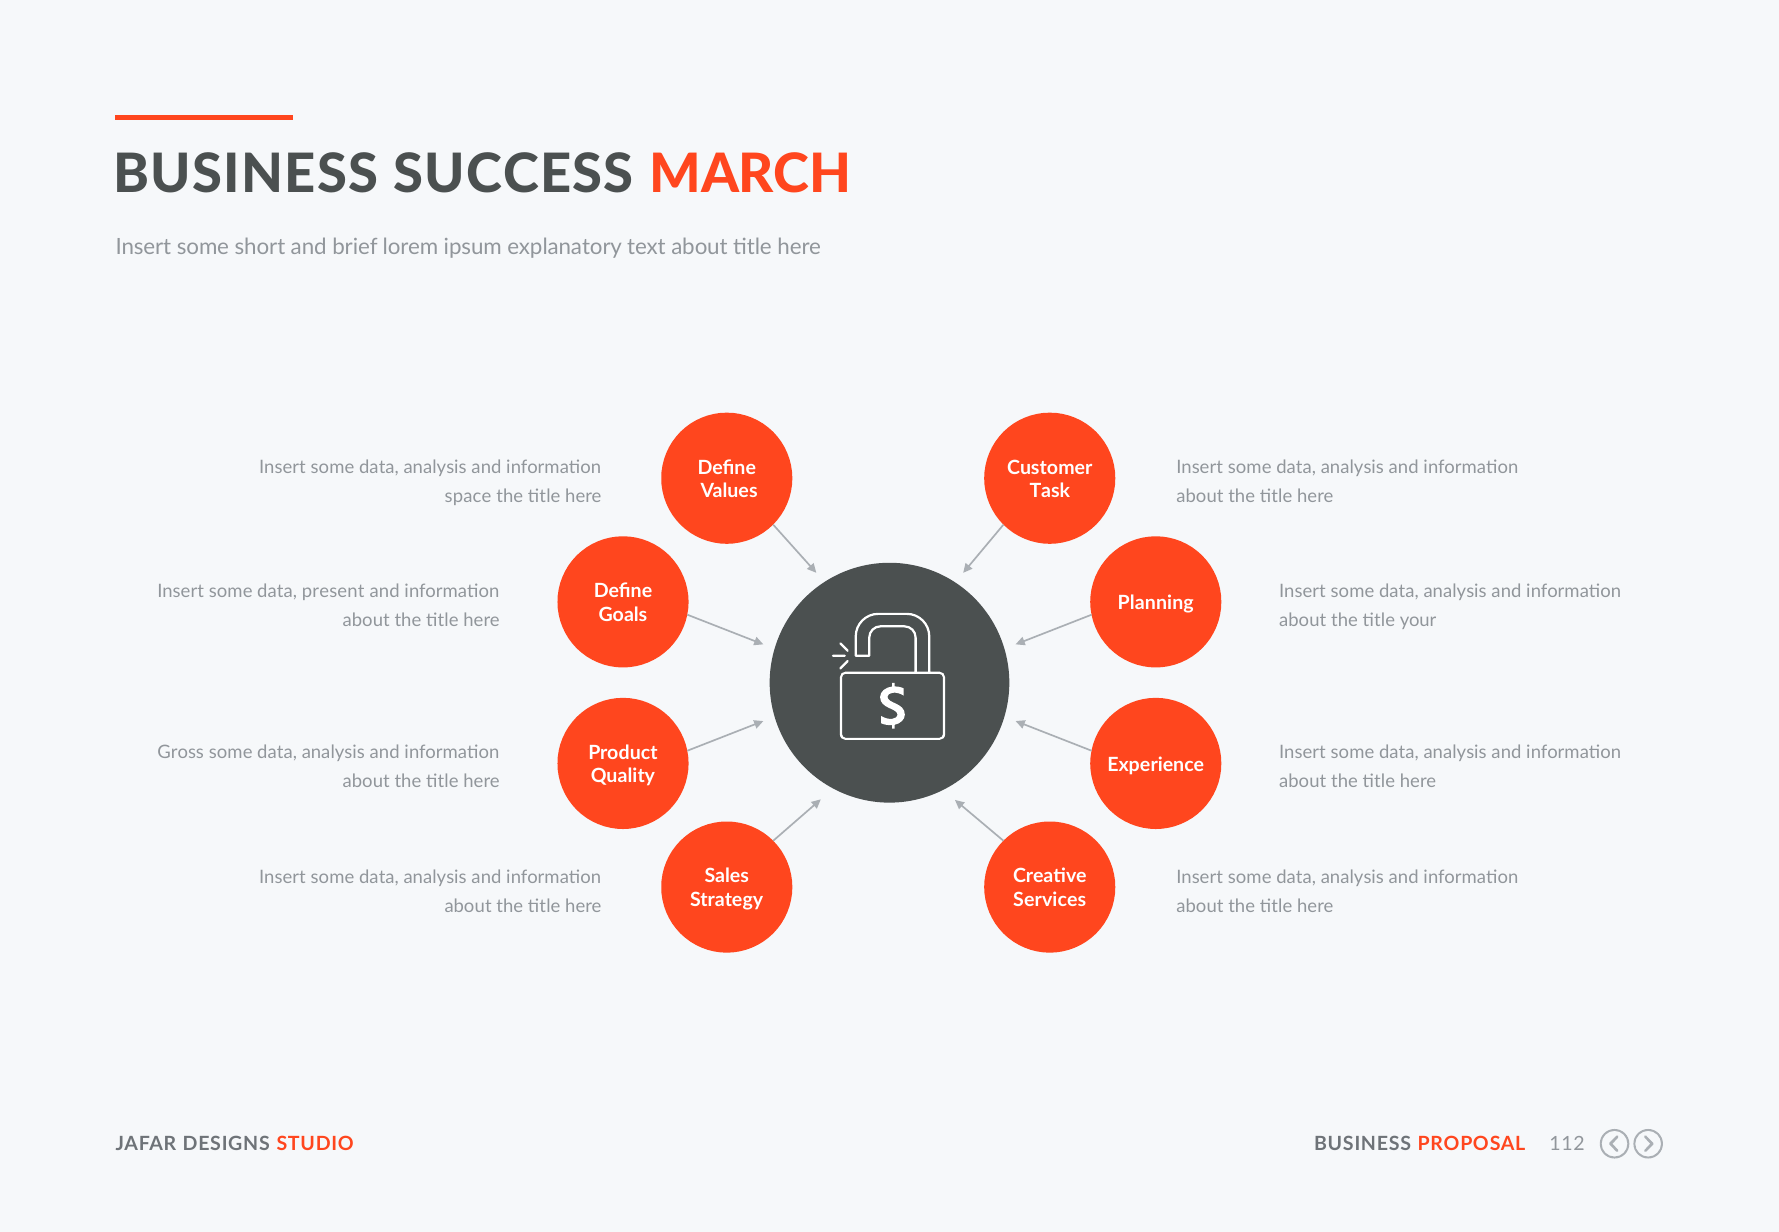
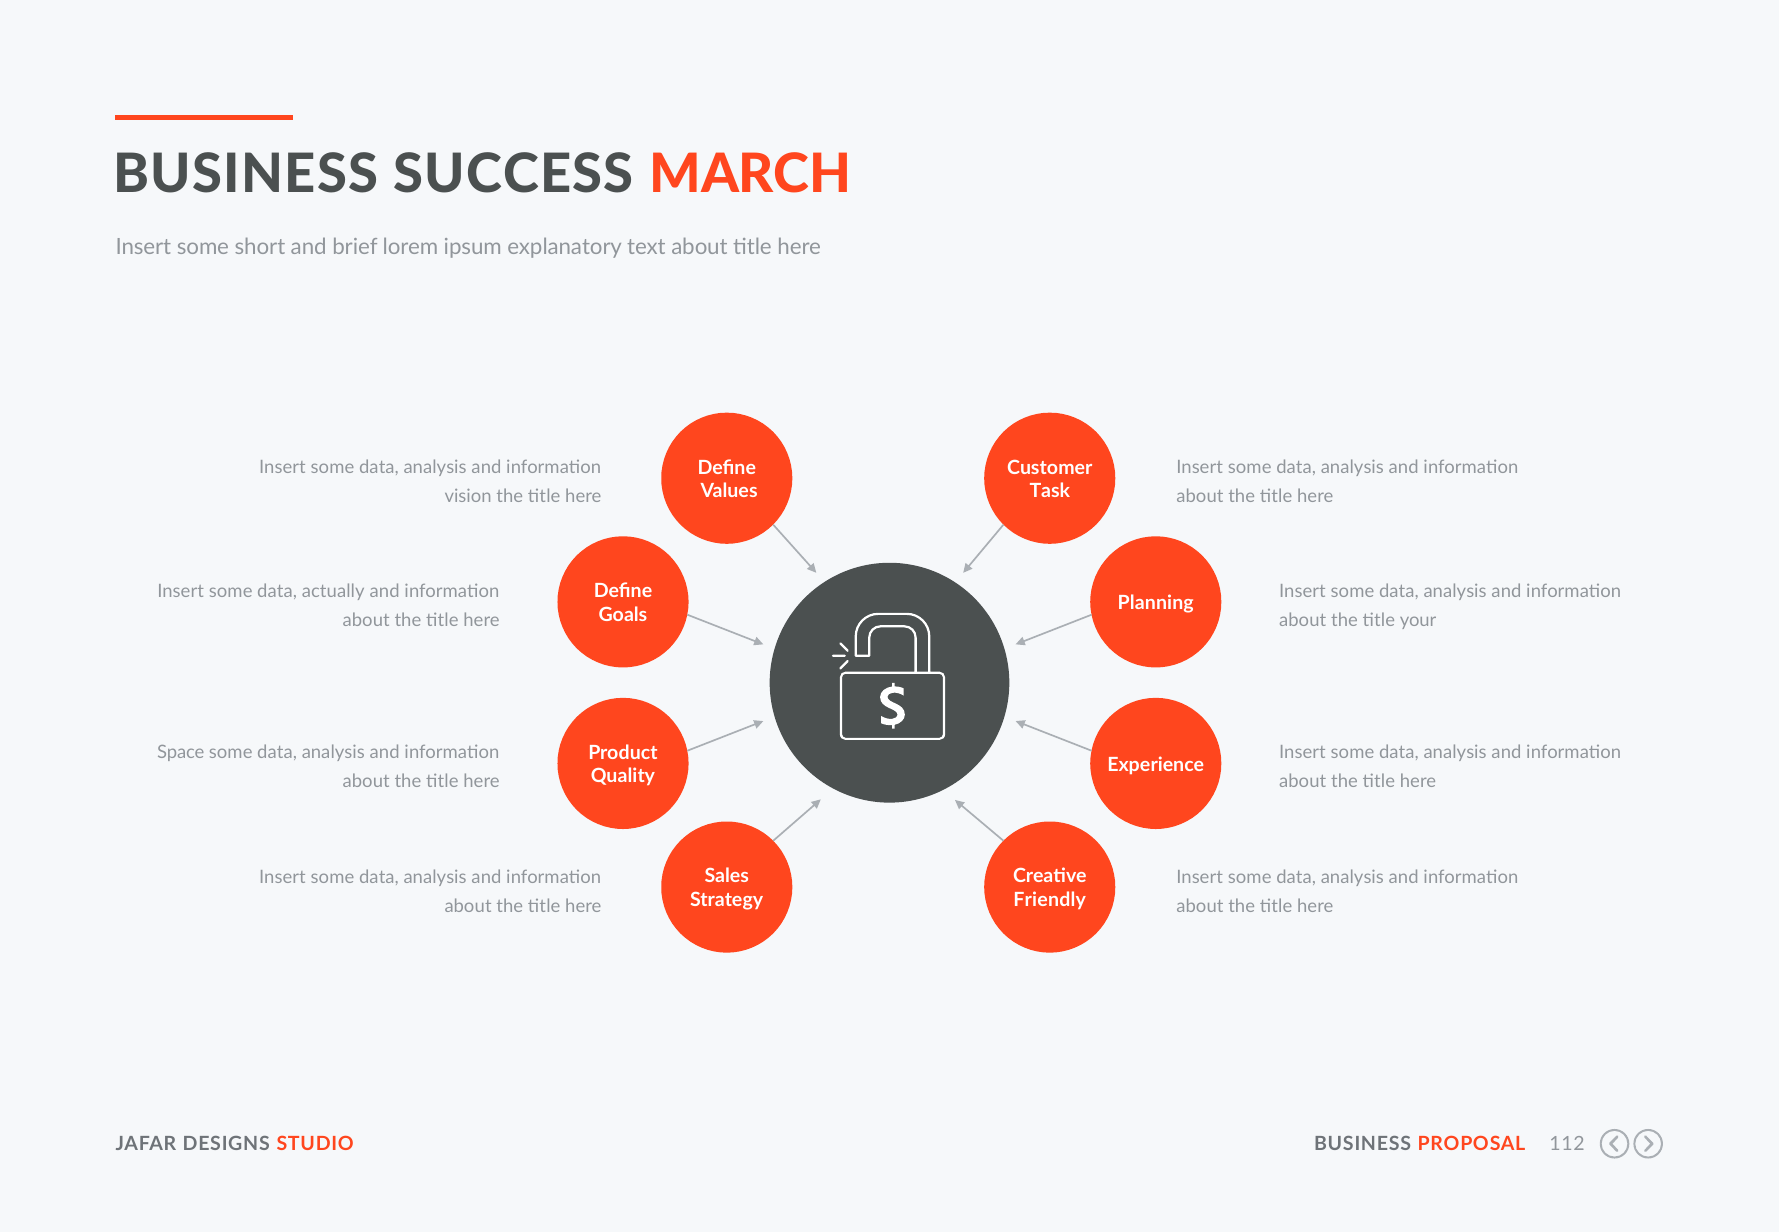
space: space -> vision (468, 496)
present: present -> actually (333, 591)
Gross: Gross -> Space (181, 753)
Services: Services -> Friendly (1050, 900)
